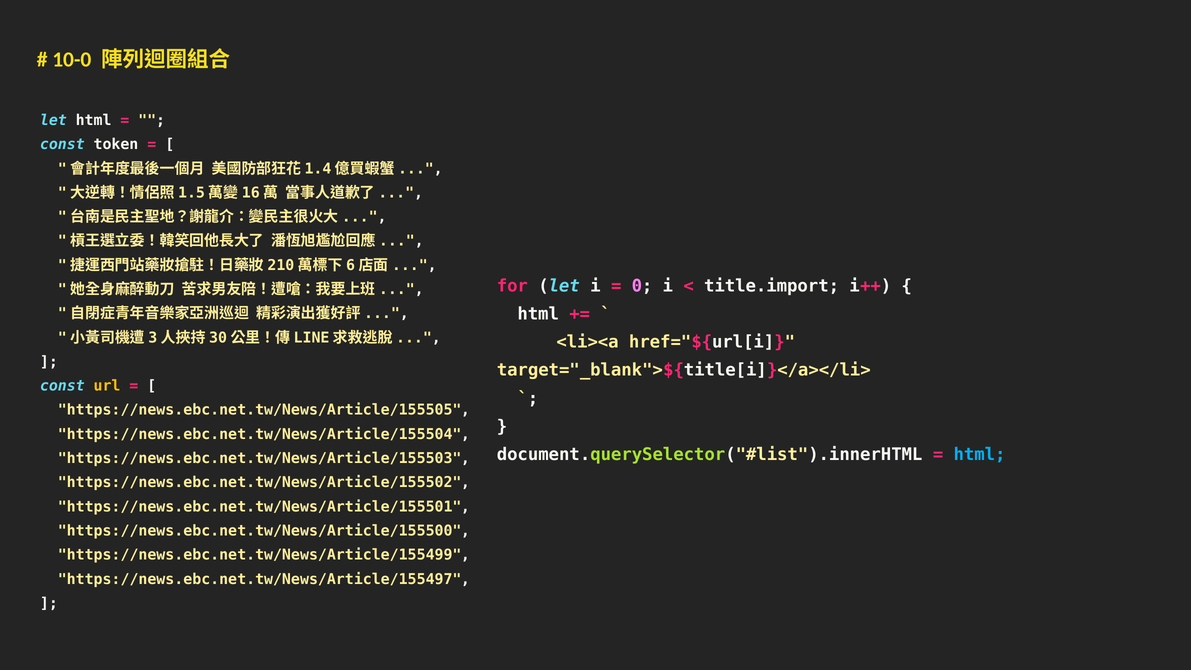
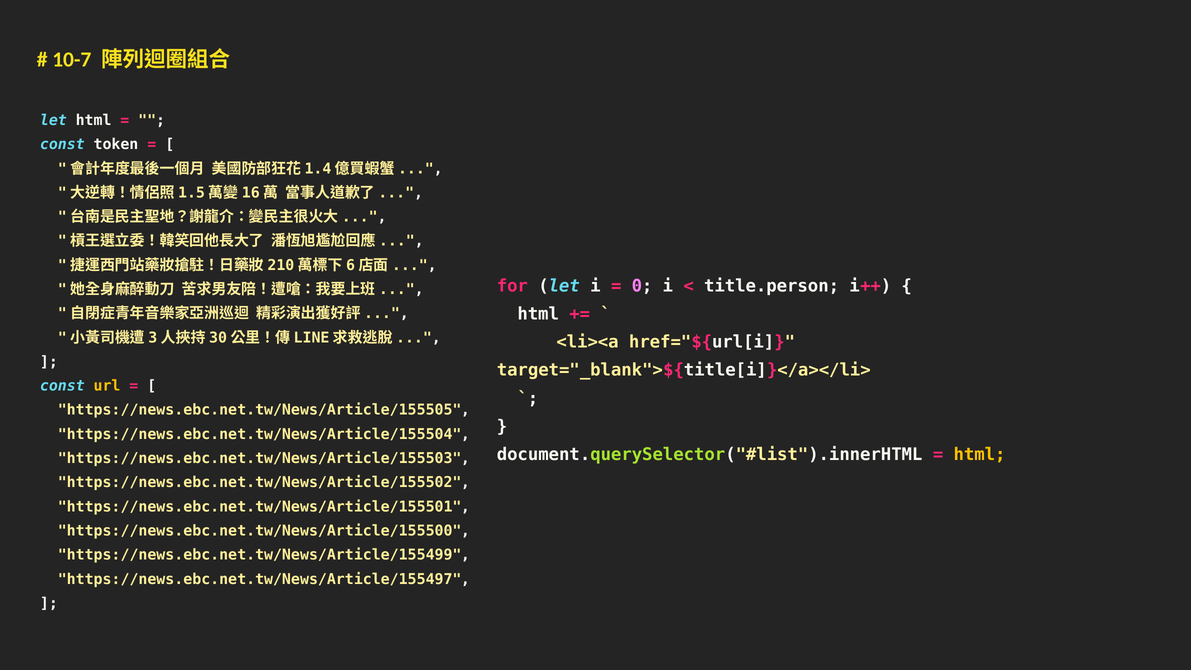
10-0: 10-0 -> 10-7 (72, 60)
title.import: title.import -> title.person (772, 286)
html colour: light blue -> yellow (980, 454)
